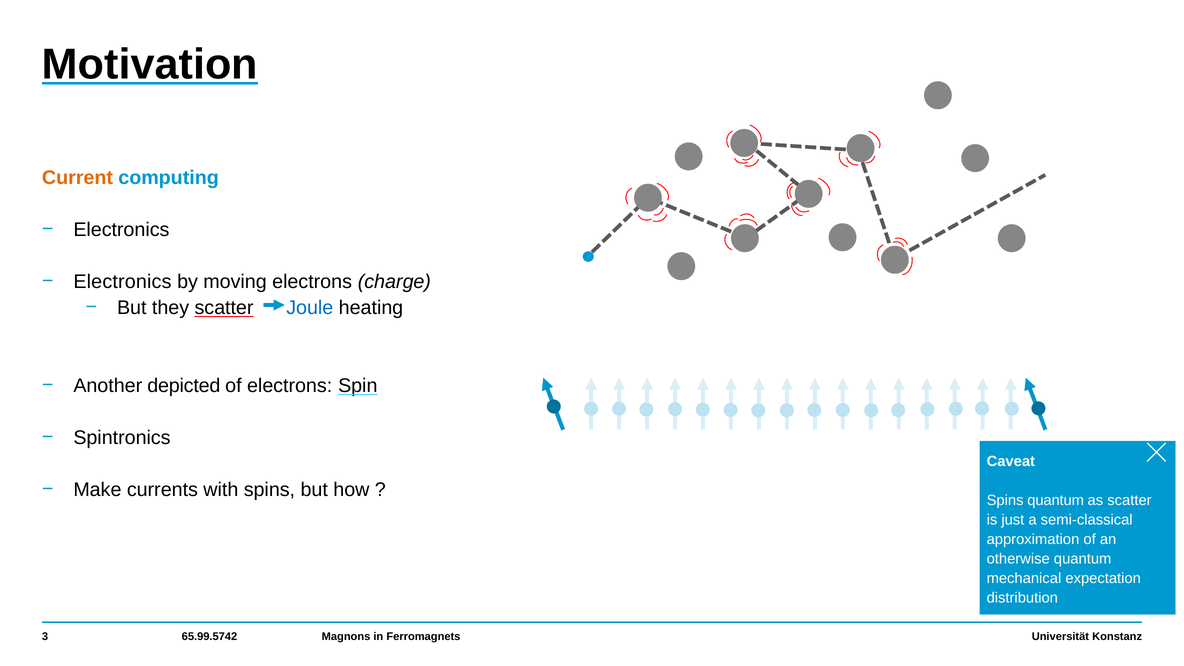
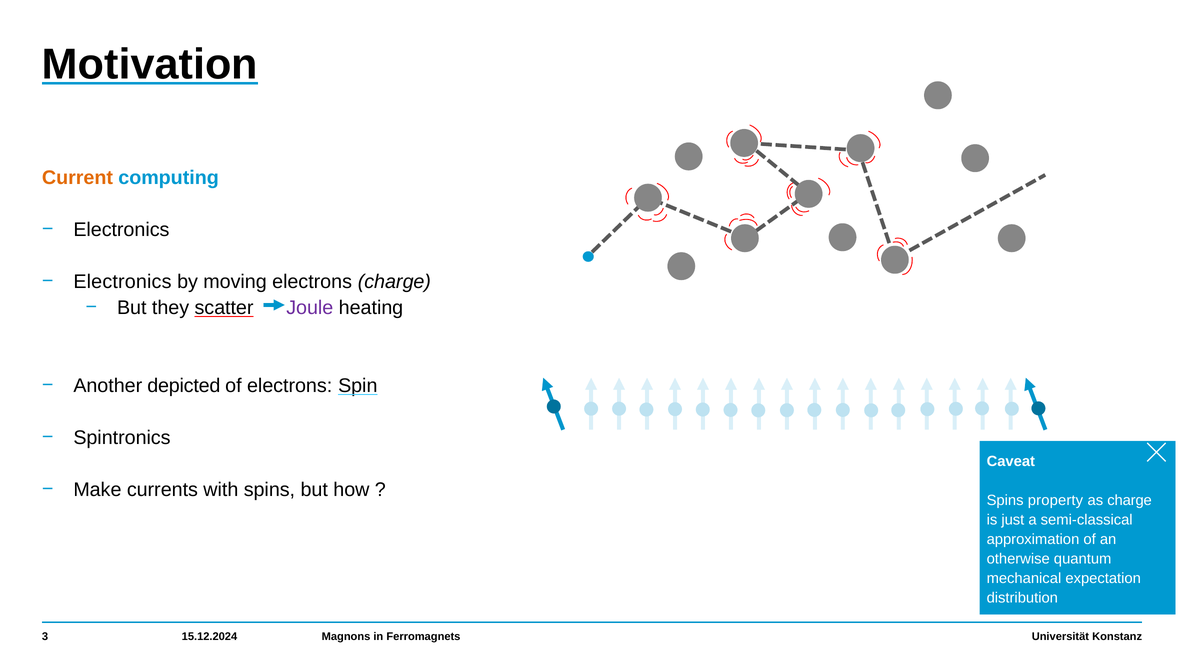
Joule colour: blue -> purple (310, 308)
Spins quantum: quantum -> property (1055, 500)
as scatter: scatter -> charge (1130, 500)
65.99.5742: 65.99.5742 -> 15.12.2024 (209, 636)
